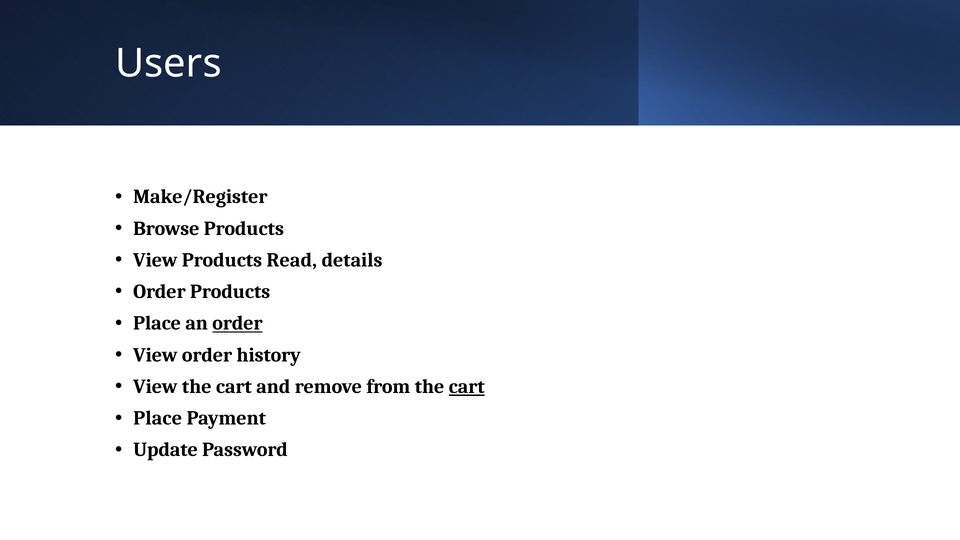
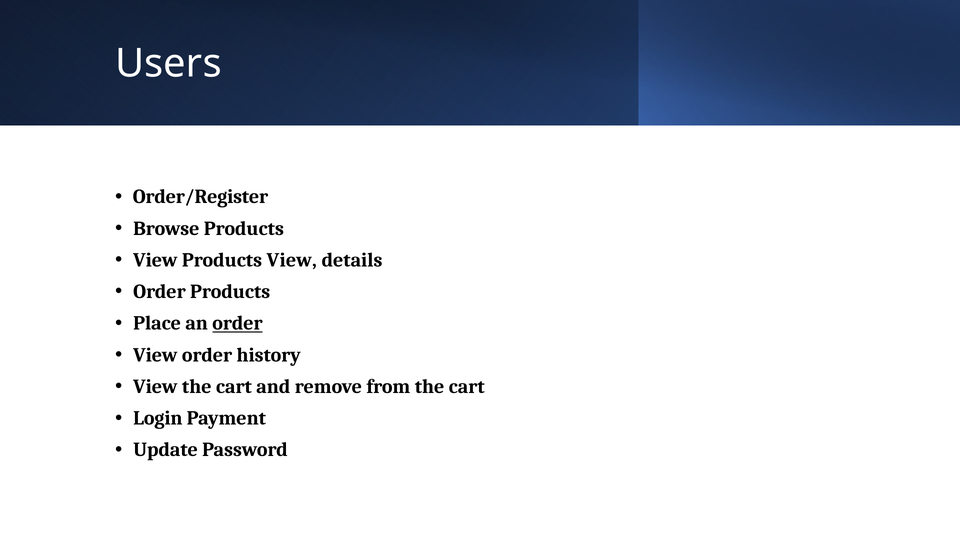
Make/Register: Make/Register -> Order/Register (200, 197)
Products Read: Read -> View (292, 260)
cart underline: present -> none (467, 387)
Place: Place -> Login (158, 418)
